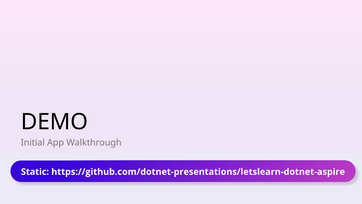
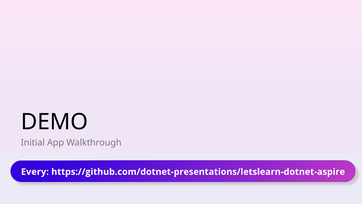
Static: Static -> Every (35, 172)
